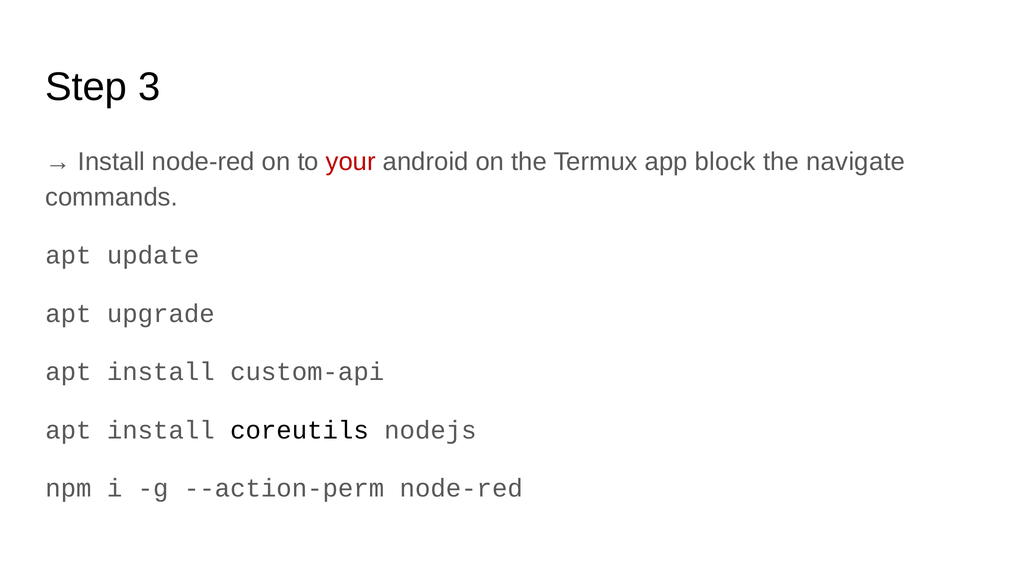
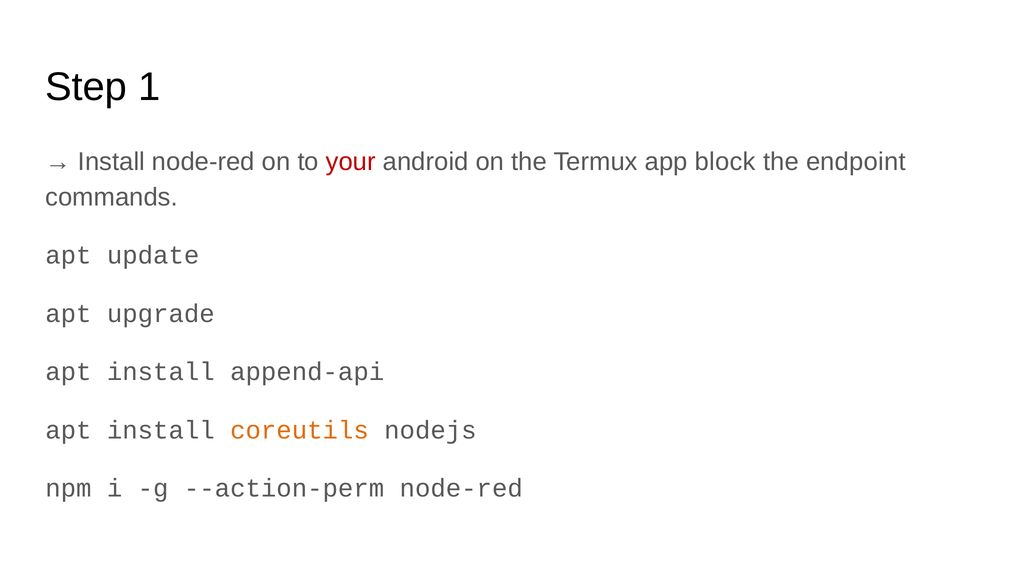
3: 3 -> 1 (149, 87)
navigate: navigate -> endpoint (856, 162)
custom-api: custom-api -> append-api (307, 372)
coreutils colour: black -> orange (299, 430)
